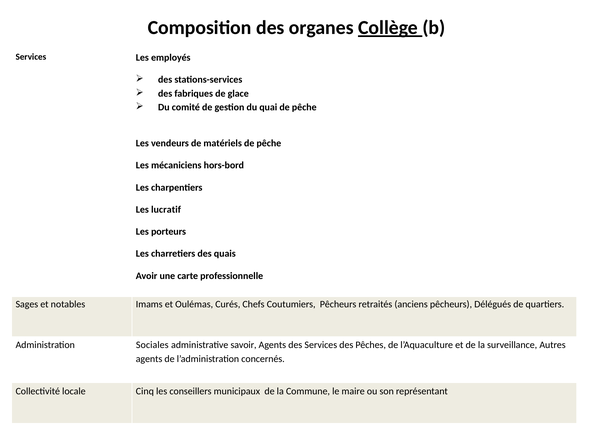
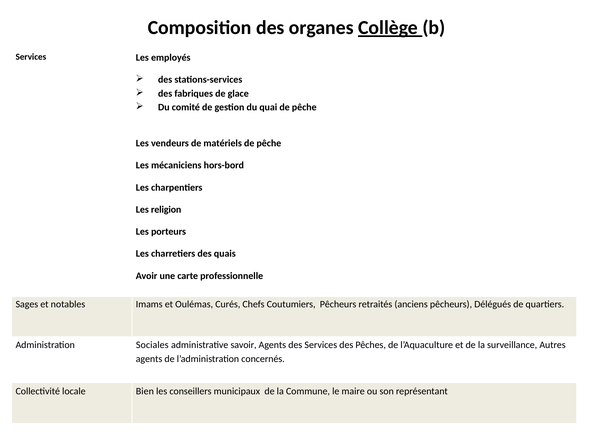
lucratif: lucratif -> religion (166, 209)
Cinq: Cinq -> Bien (145, 391)
